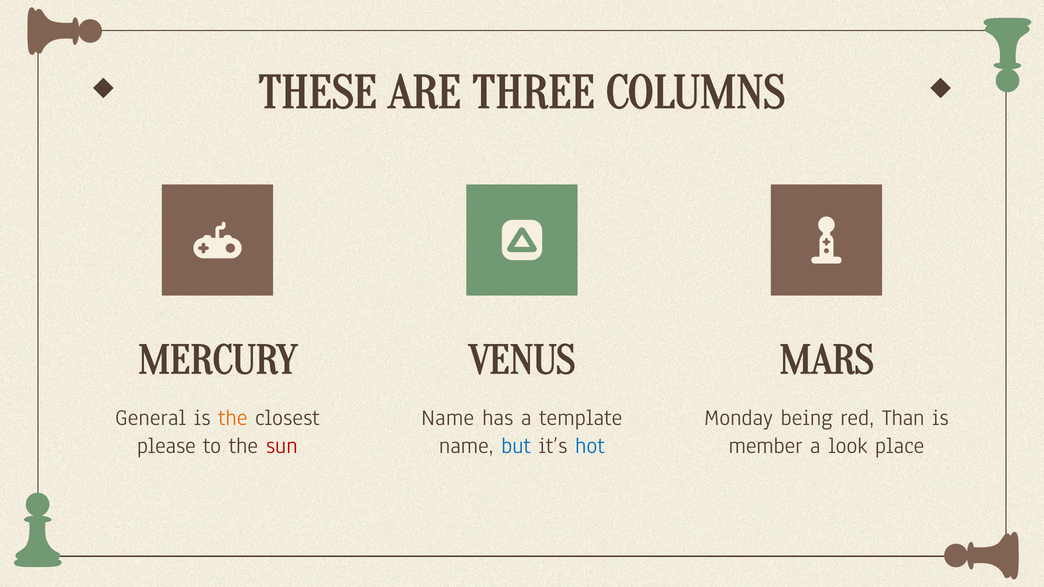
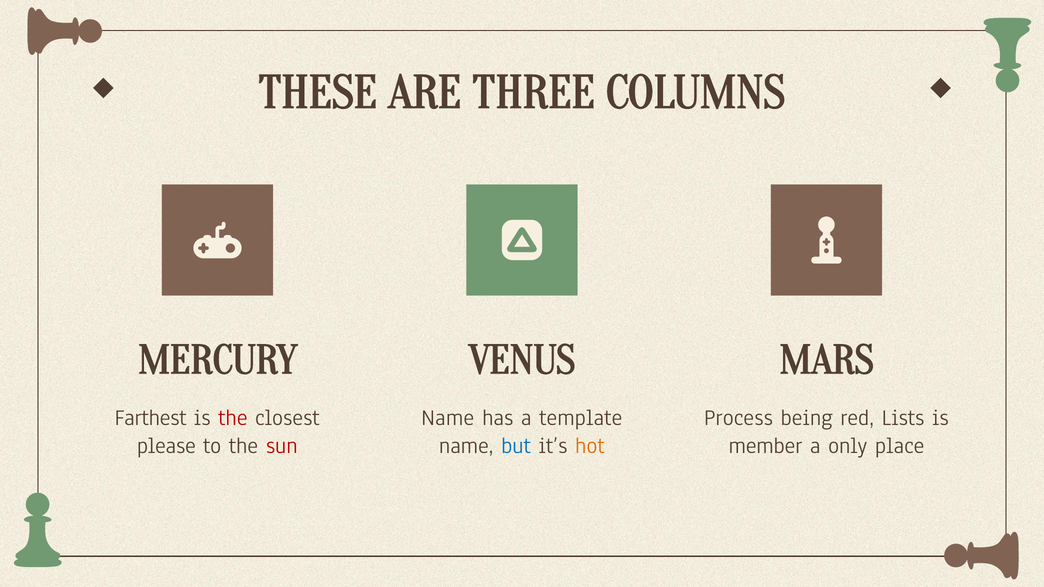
General: General -> Farthest (151, 418)
the colour: orange -> red (233, 418)
Monday: Monday -> Process (738, 418)
Than: Than -> Lists (903, 418)
hot colour: blue -> orange (590, 446)
look: look -> only (848, 446)
